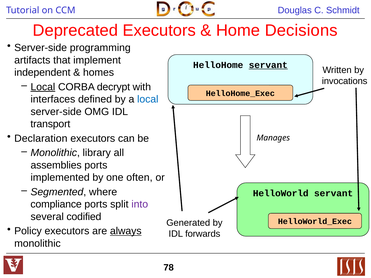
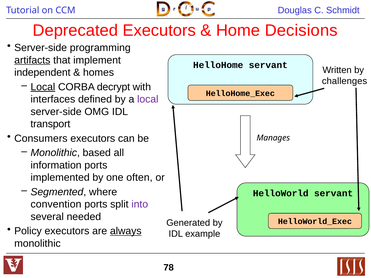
artifacts underline: none -> present (32, 60)
servant underline: present -> none (268, 65)
invocations: invocations -> challenges (345, 81)
local colour: blue -> purple (148, 99)
Declaration: Declaration -> Consumers (41, 139)
library: library -> based (97, 153)
assemblies: assemblies -> information (56, 165)
compliance: compliance -> convention (56, 204)
codified: codified -> needed (84, 217)
forwards: forwards -> example (203, 234)
